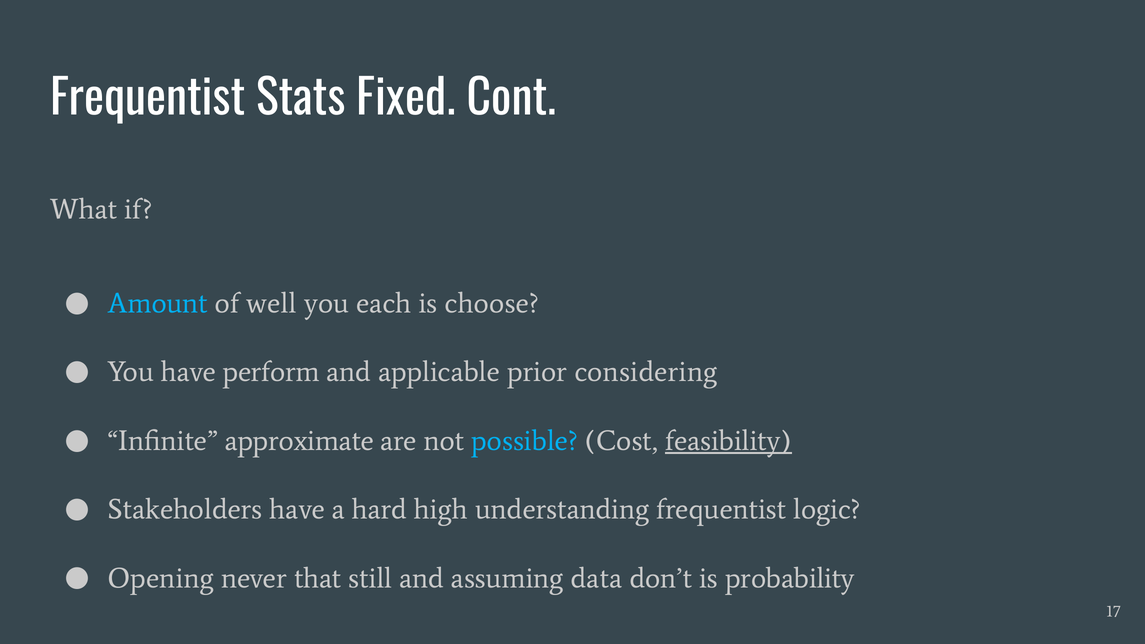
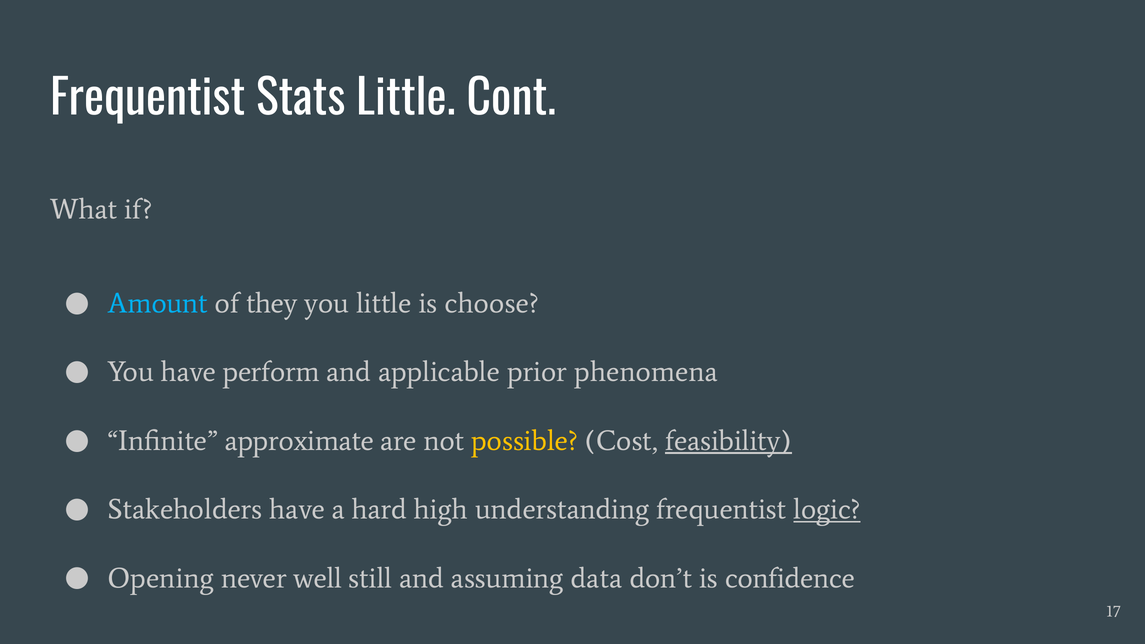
Stats Fixed: Fixed -> Little (406, 99)
well: well -> they (272, 303)
you each: each -> little (384, 303)
considering: considering -> phenomena (646, 372)
possible colour: light blue -> yellow (525, 441)
logic underline: none -> present (827, 509)
that: that -> well (318, 578)
probability: probability -> confidence (790, 578)
